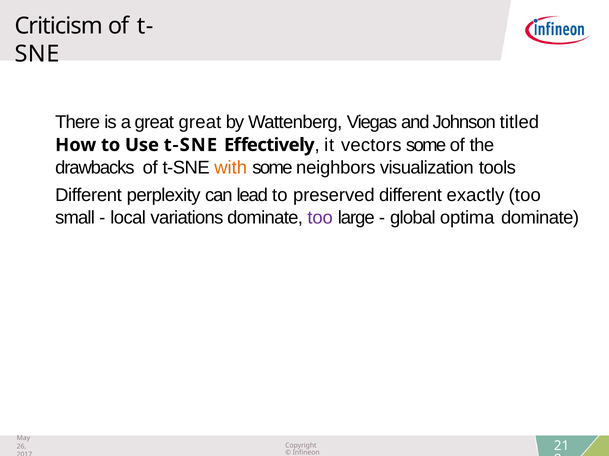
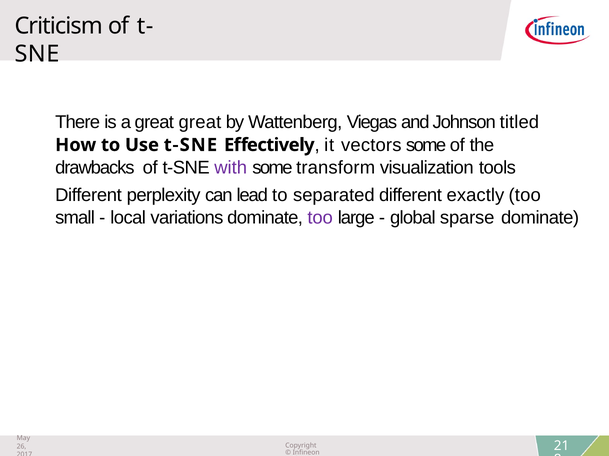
with colour: orange -> purple (231, 168)
neighbors: neighbors -> transform (336, 168)
preserved: preserved -> separated (334, 195)
optima: optima -> sparse (467, 218)
